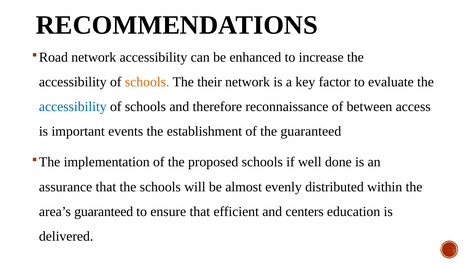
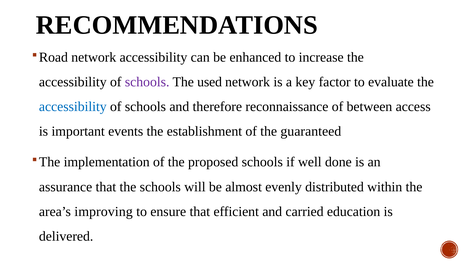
schools colour: orange -> purple (147, 82)
their: their -> used (210, 82)
area’s guaranteed: guaranteed -> improving (104, 212)
centers: centers -> carried (305, 212)
